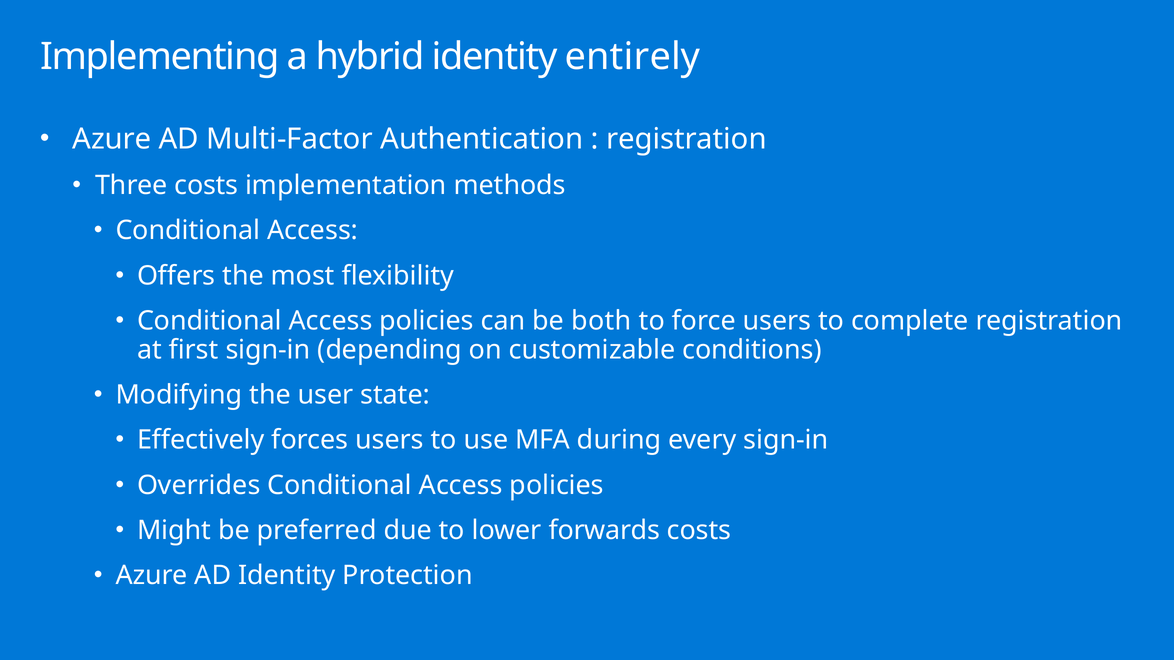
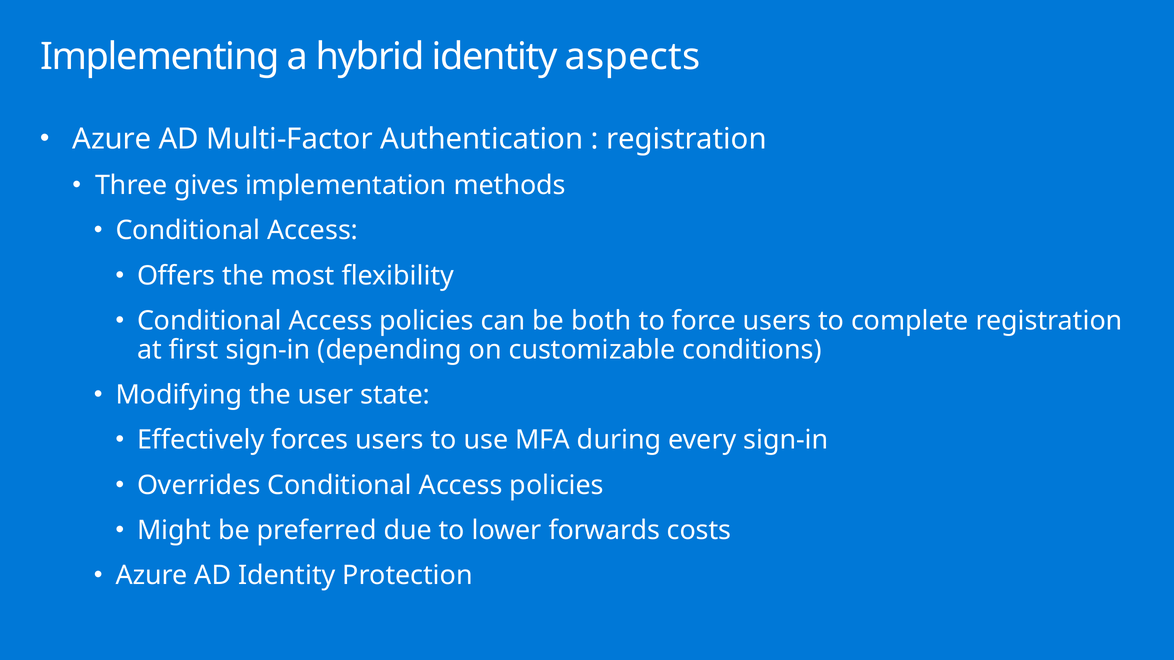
entirely: entirely -> aspects (633, 57)
Three costs: costs -> gives (206, 185)
